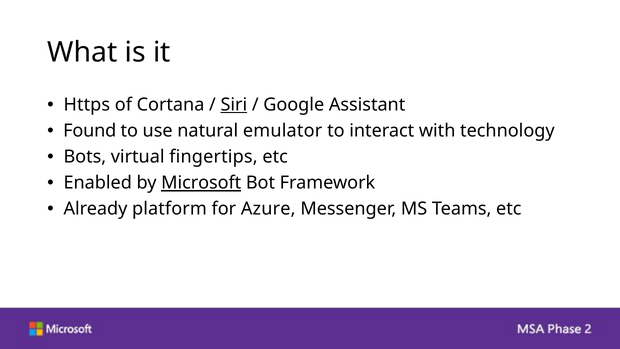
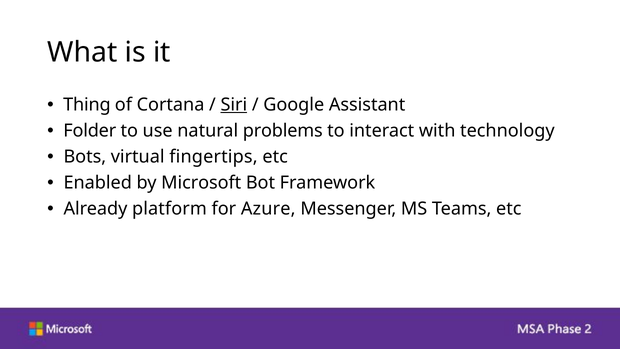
Https: Https -> Thing (87, 105)
Found: Found -> Folder (90, 131)
emulator: emulator -> problems (283, 131)
Microsoft underline: present -> none (201, 183)
